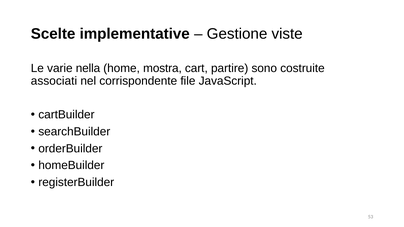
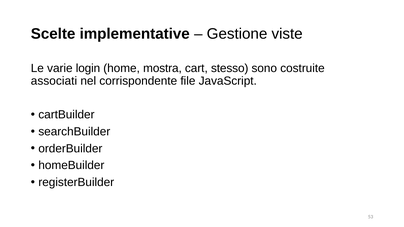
nella: nella -> login (88, 68)
partire: partire -> stesso (230, 68)
